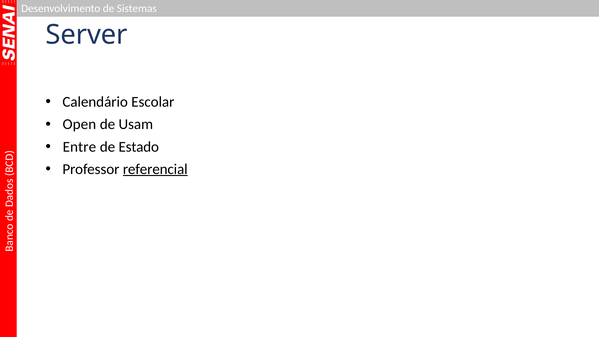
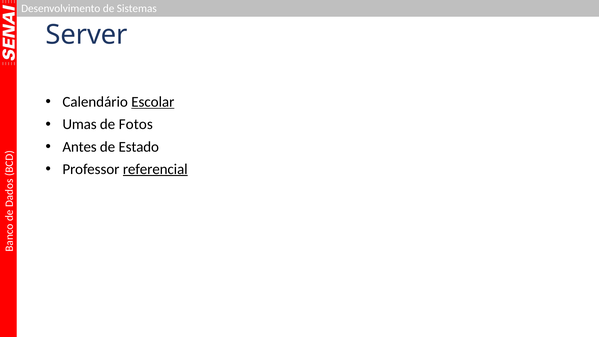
Escolar underline: none -> present (153, 102)
Open: Open -> Umas (80, 124)
Usam: Usam -> Fotos (136, 124)
Entre: Entre -> Antes (80, 147)
